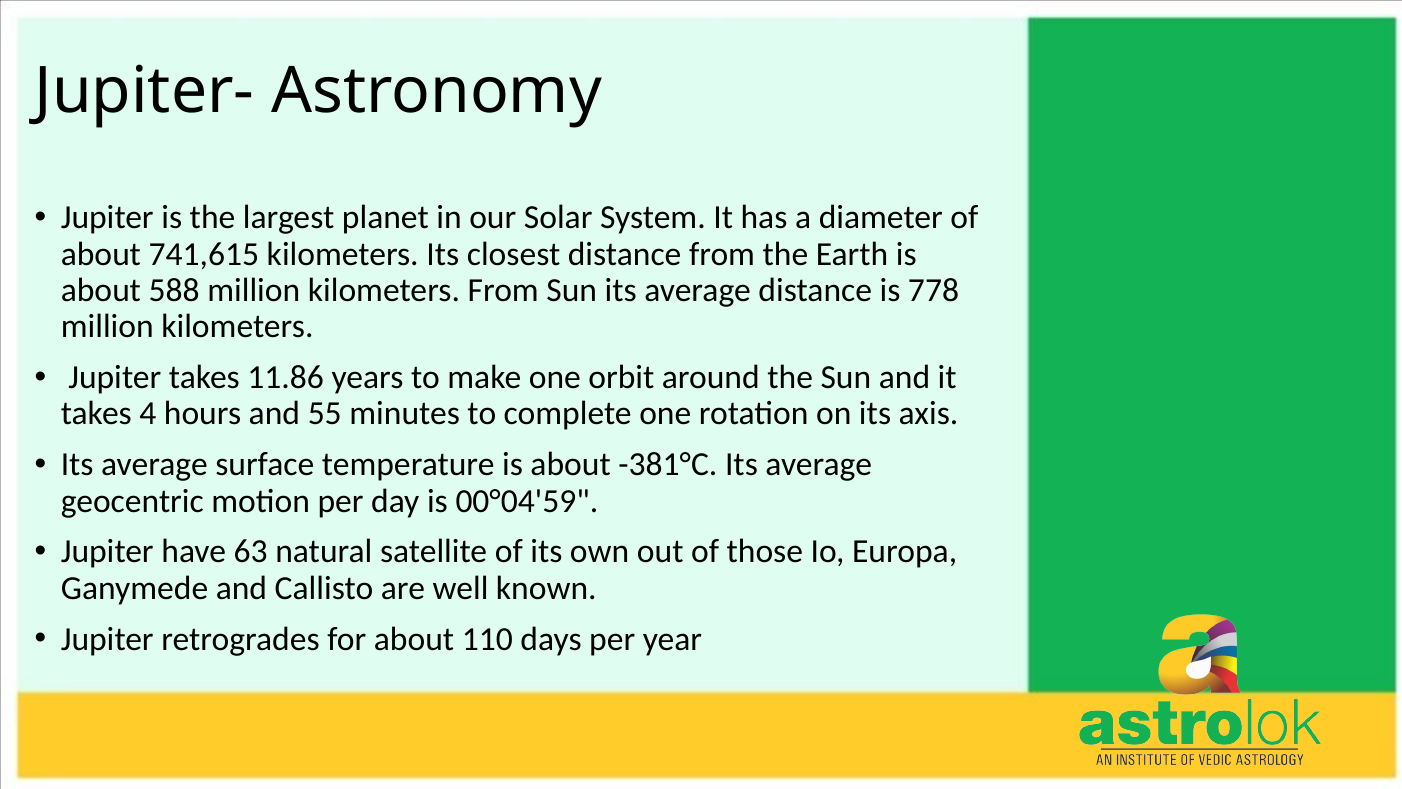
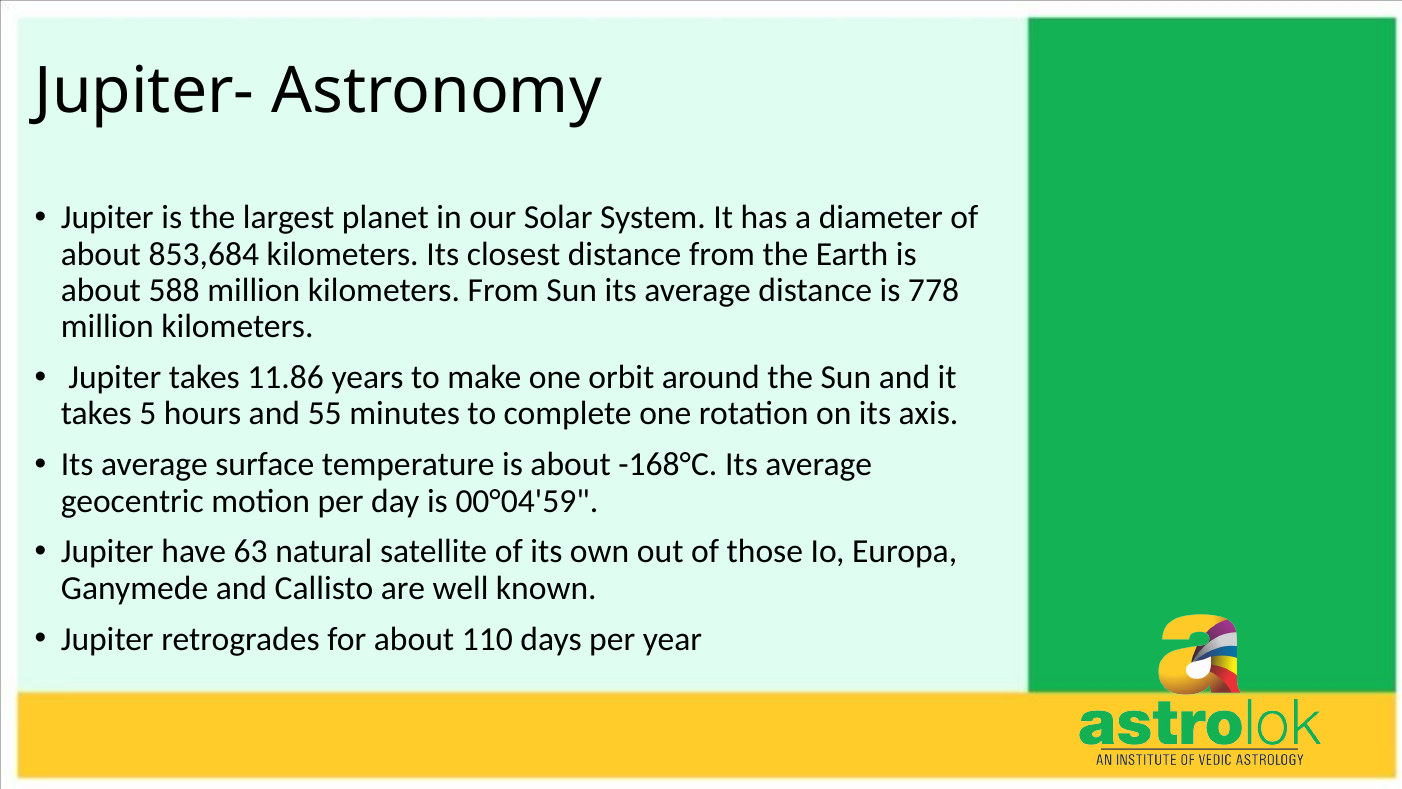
741,615: 741,615 -> 853,684 (204, 254)
4: 4 -> 5 (148, 414)
-381°C: -381°C -> -168°C (668, 464)
